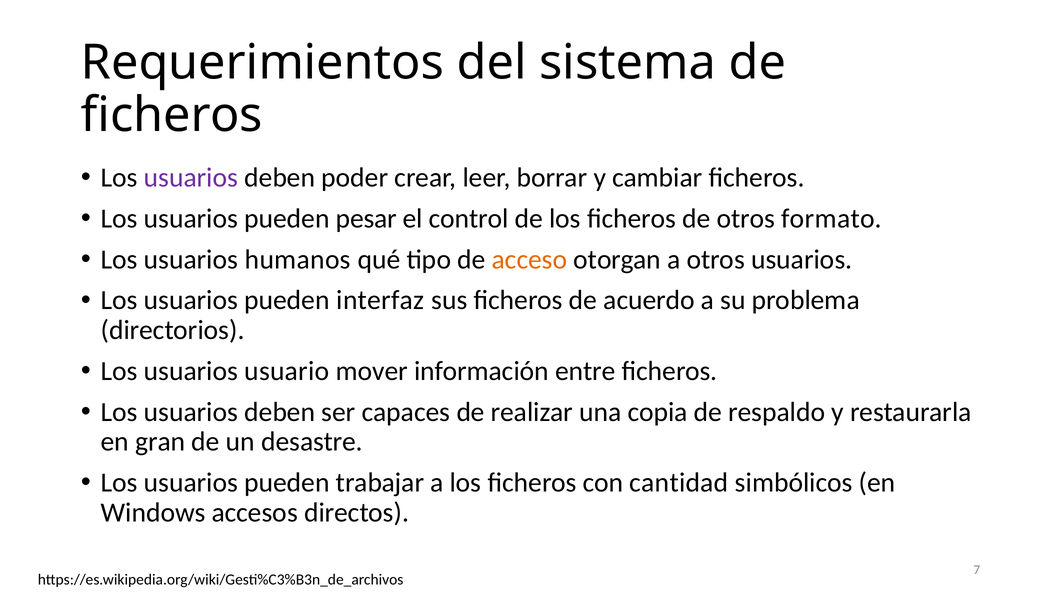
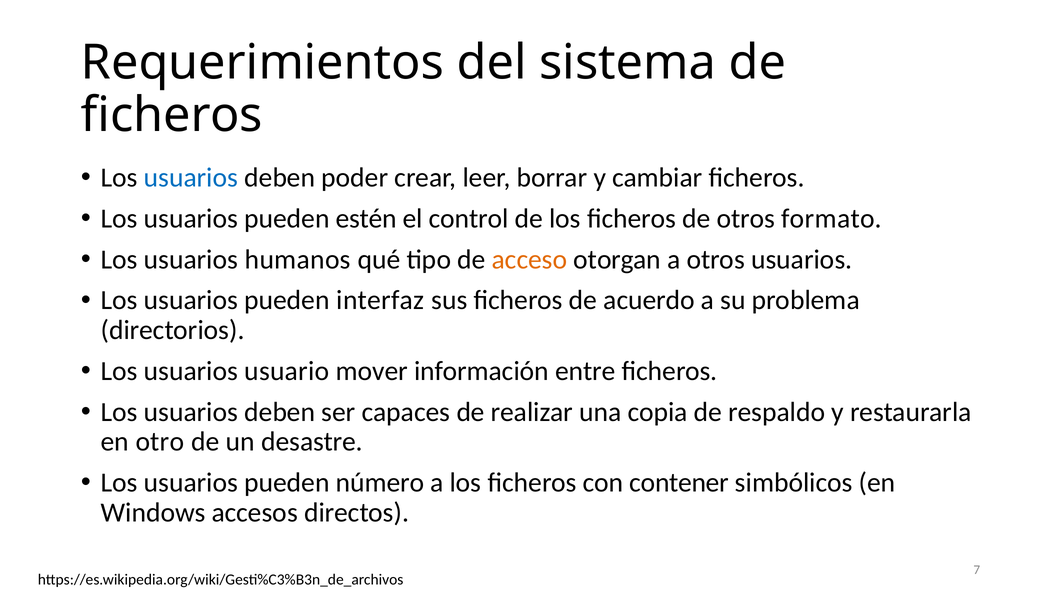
usuarios colour: purple -> blue (191, 178)
pesar: pesar -> estén (366, 218)
gran: gran -> otro (160, 442)
trabajar: trabajar -> número (380, 483)
cantidad: cantidad -> contener (679, 483)
